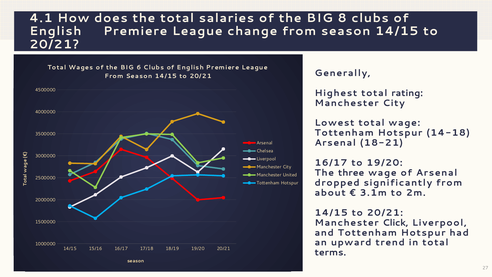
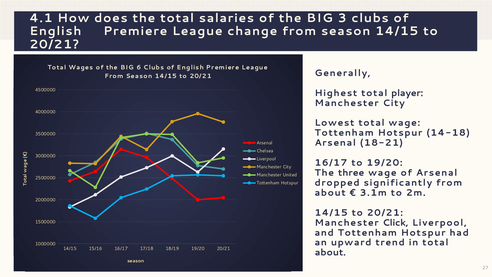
8: 8 -> 3 (342, 18)
rating: rating -> player (407, 93)
terms: terms -> about (330, 252)
